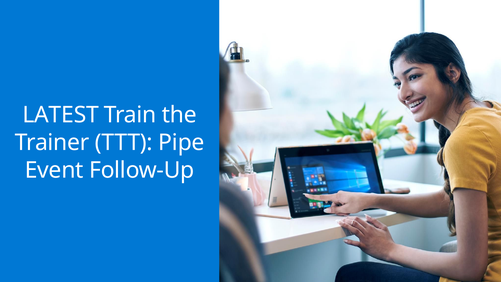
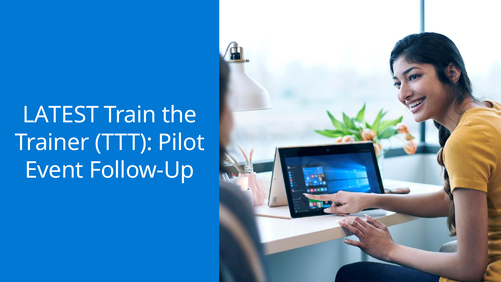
Pipe: Pipe -> Pilot (181, 143)
